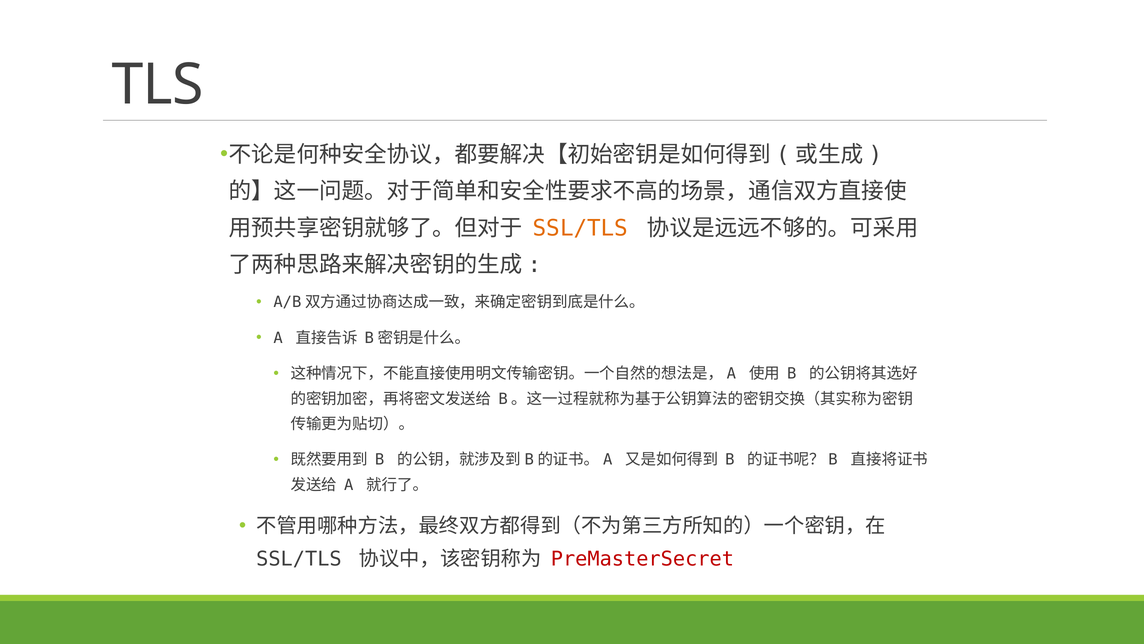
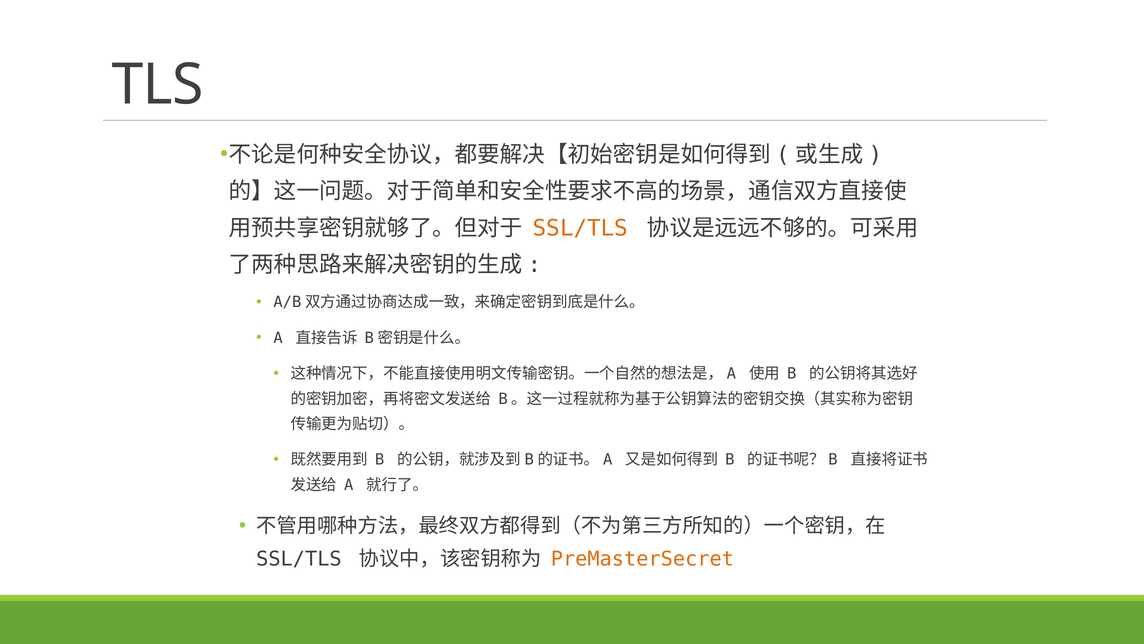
PreMasterSecret colour: red -> orange (642, 558)
